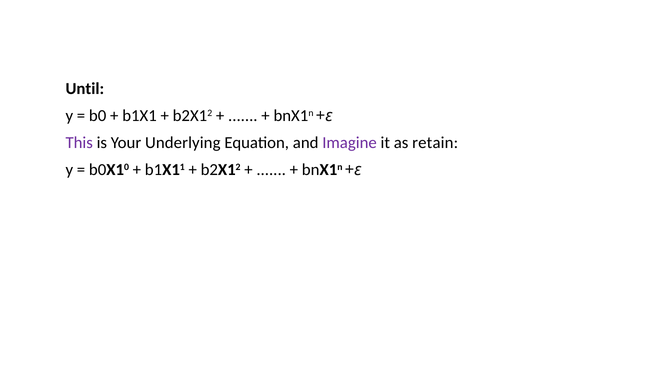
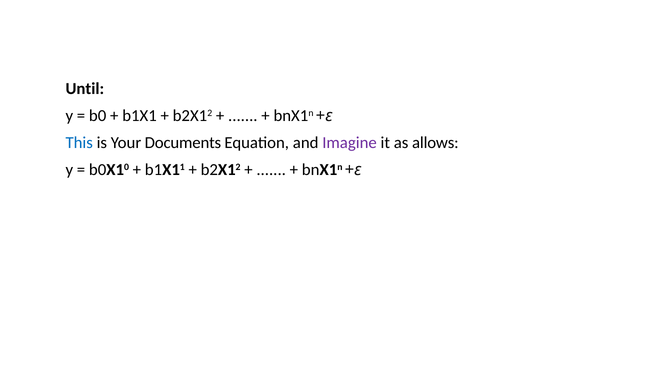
This colour: purple -> blue (79, 143)
Underlying: Underlying -> Documents (183, 143)
retain: retain -> allows (435, 143)
